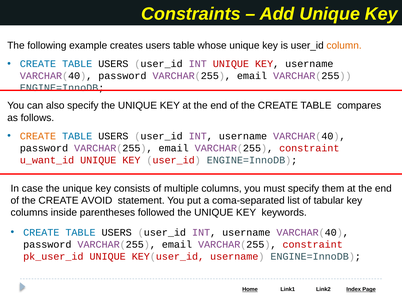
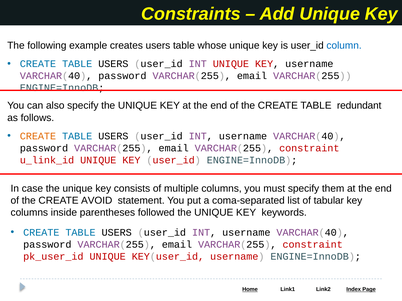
column colour: orange -> blue (344, 46)
compares: compares -> redundant (359, 106)
u_want_id: u_want_id -> u_link_id (47, 161)
